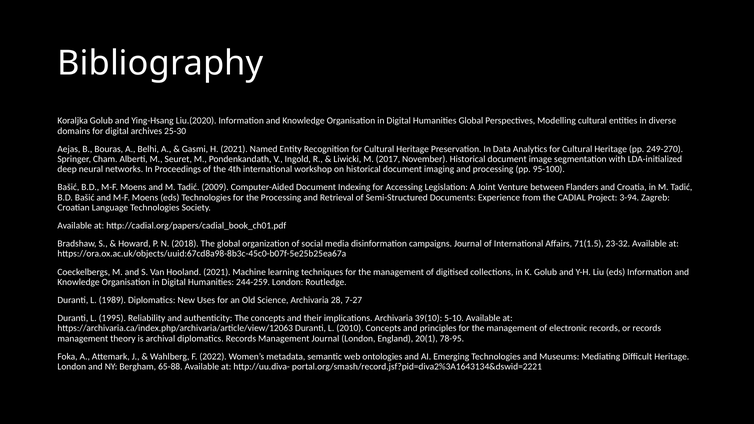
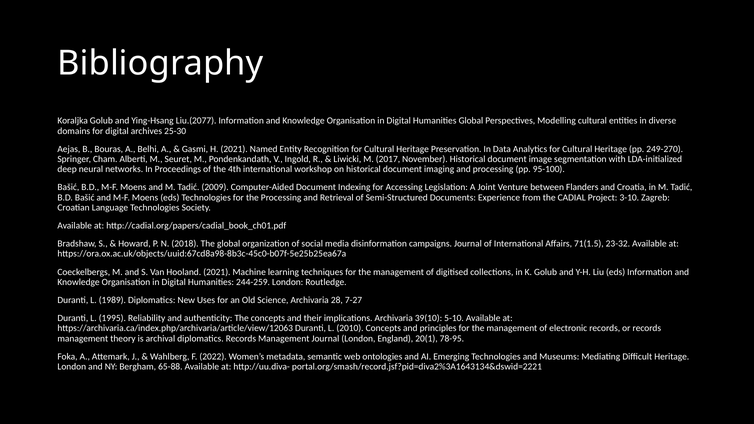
Liu.(2020: Liu.(2020 -> Liu.(2077 (196, 121)
3-94: 3-94 -> 3-10 (629, 198)
